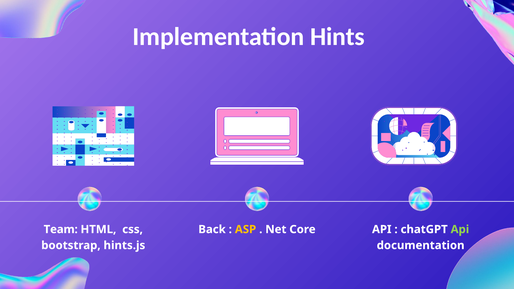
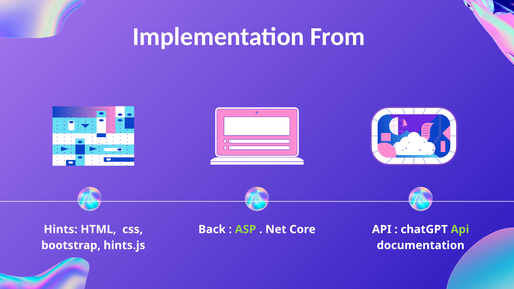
Hints: Hints -> From (338, 37)
Team: Team -> Hints (61, 229)
ASP colour: yellow -> light green (246, 229)
